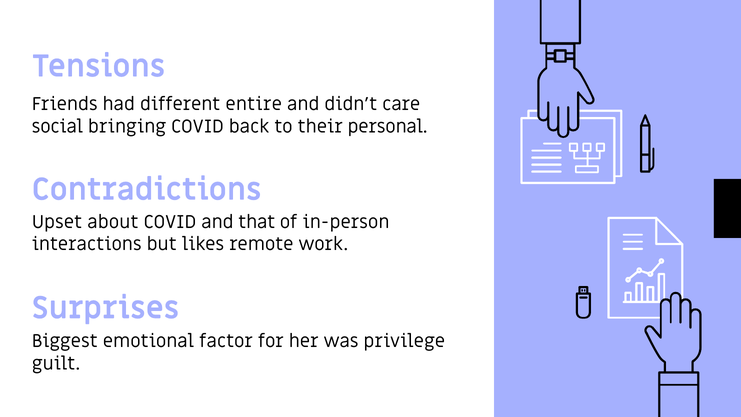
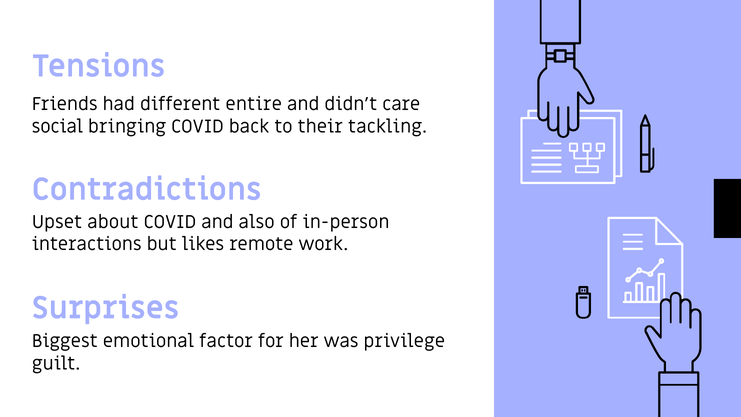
personal: personal -> tackling (387, 127)
that: that -> also (257, 222)
